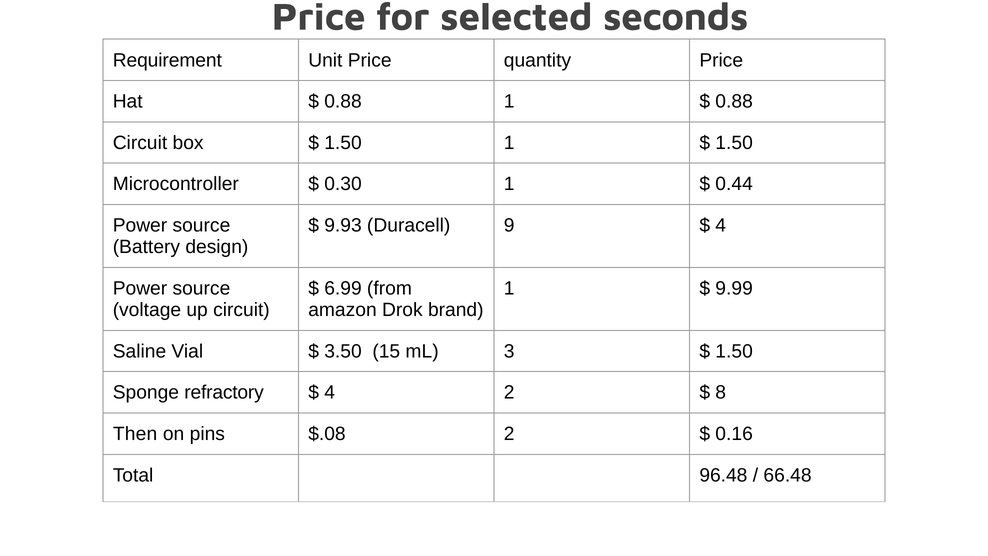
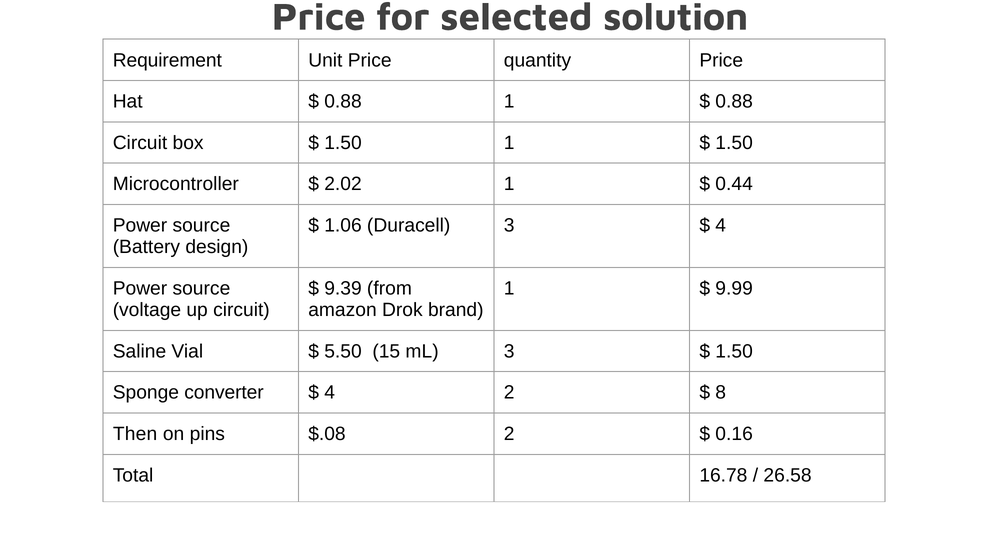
seconds: seconds -> solution (676, 17)
0.30: 0.30 -> 2.02 (343, 184)
9.93: 9.93 -> 1.06 (343, 225)
Duracell 9: 9 -> 3 (509, 225)
6.99: 6.99 -> 9.39 (343, 288)
3.50: 3.50 -> 5.50 (343, 351)
refractory: refractory -> converter (224, 392)
96.48: 96.48 -> 16.78 (723, 475)
66.48: 66.48 -> 26.58 (788, 475)
